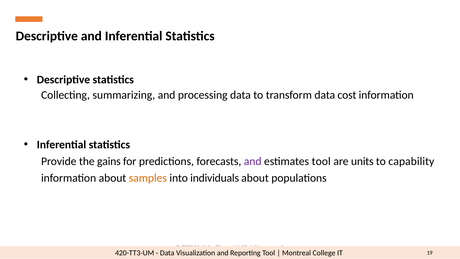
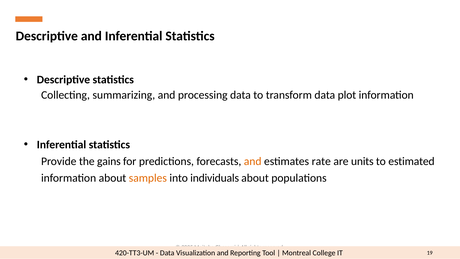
cost: cost -> plot (347, 95)
and colour: purple -> orange (253, 161)
estimates tool: tool -> rate (321, 161)
capability: capability -> estimated (411, 161)
